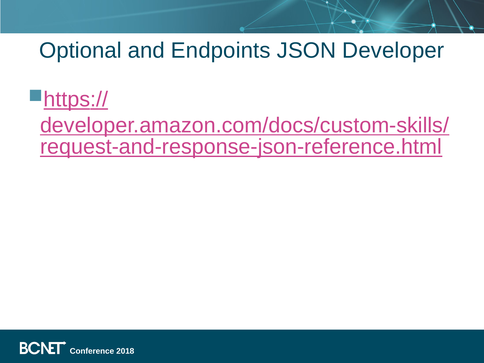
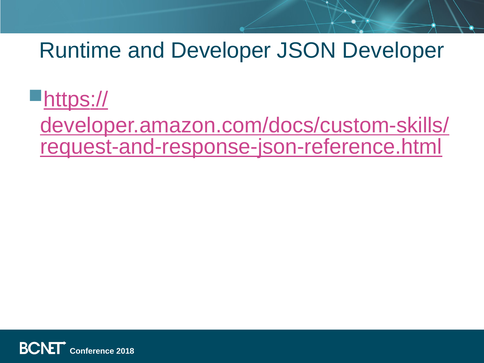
Optional: Optional -> Runtime (80, 51)
and Endpoints: Endpoints -> Developer (221, 51)
